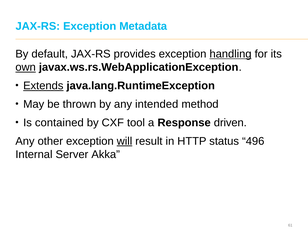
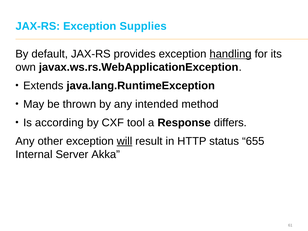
Metadata: Metadata -> Supplies (143, 26)
own underline: present -> none (26, 67)
Extends underline: present -> none (43, 86)
contained: contained -> according (59, 123)
driven: driven -> differs (230, 123)
496: 496 -> 655 (253, 141)
